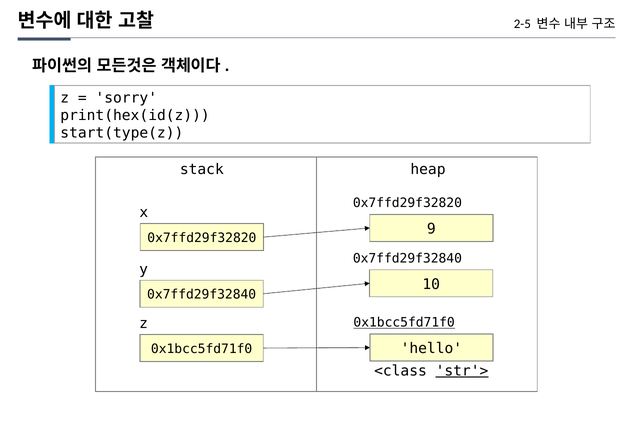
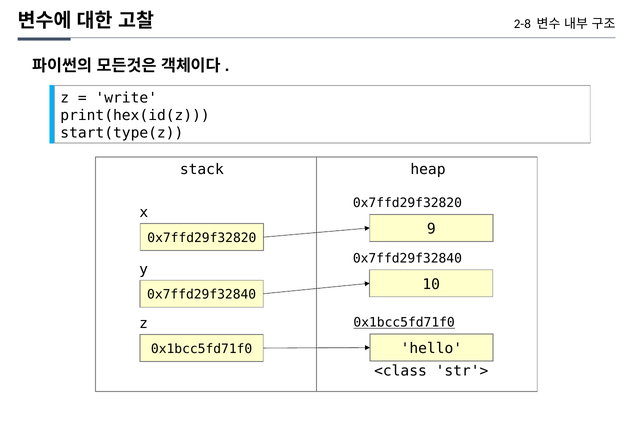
2-5: 2-5 -> 2-8 (522, 24)
sorry: sorry -> write (126, 98)
str'> underline: present -> none (462, 371)
